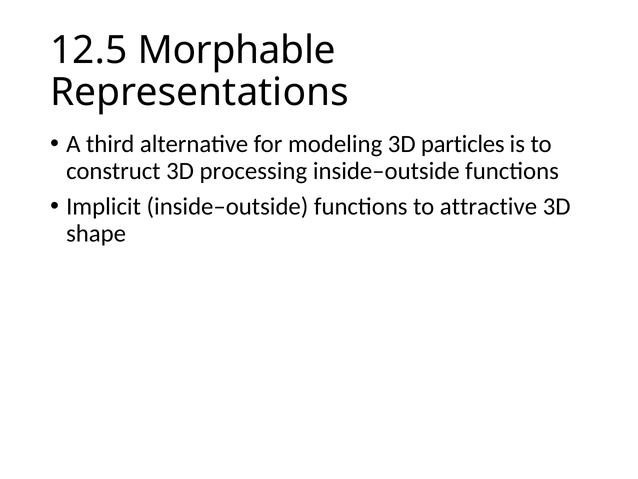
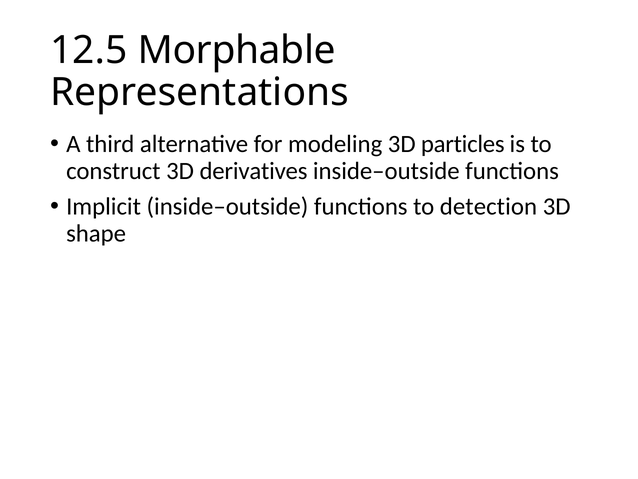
processing: processing -> derivatives (253, 171)
attractive: attractive -> detection (488, 206)
